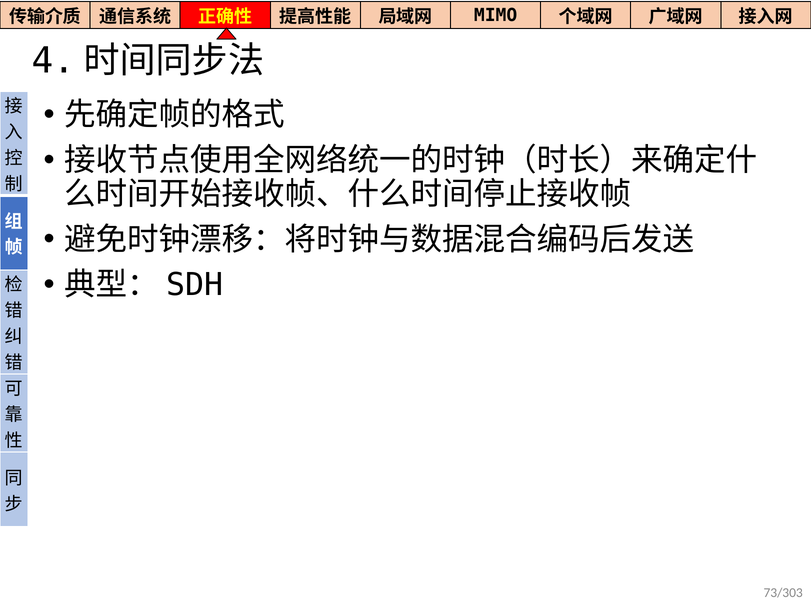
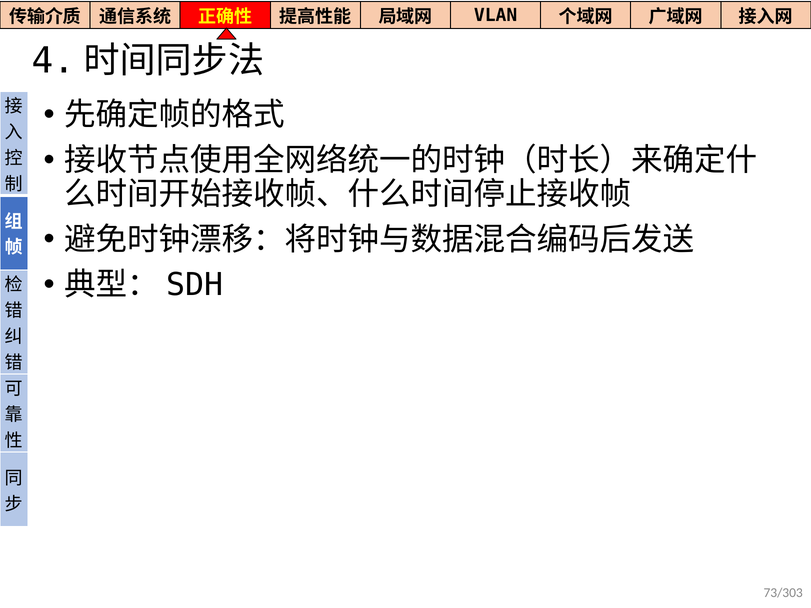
MIMO: MIMO -> VLAN (496, 15)
